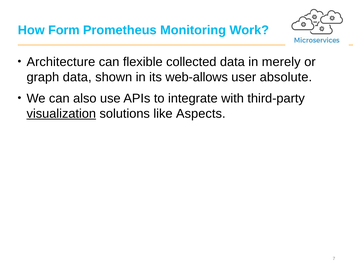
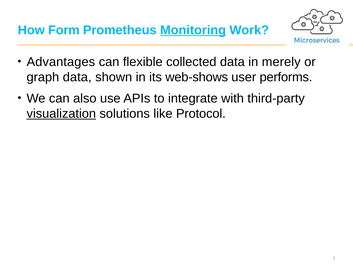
Monitoring underline: none -> present (193, 30)
Architecture: Architecture -> Advantages (61, 62)
web-allows: web-allows -> web-shows (197, 77)
absolute: absolute -> performs (286, 77)
Aspects: Aspects -> Protocol (201, 114)
